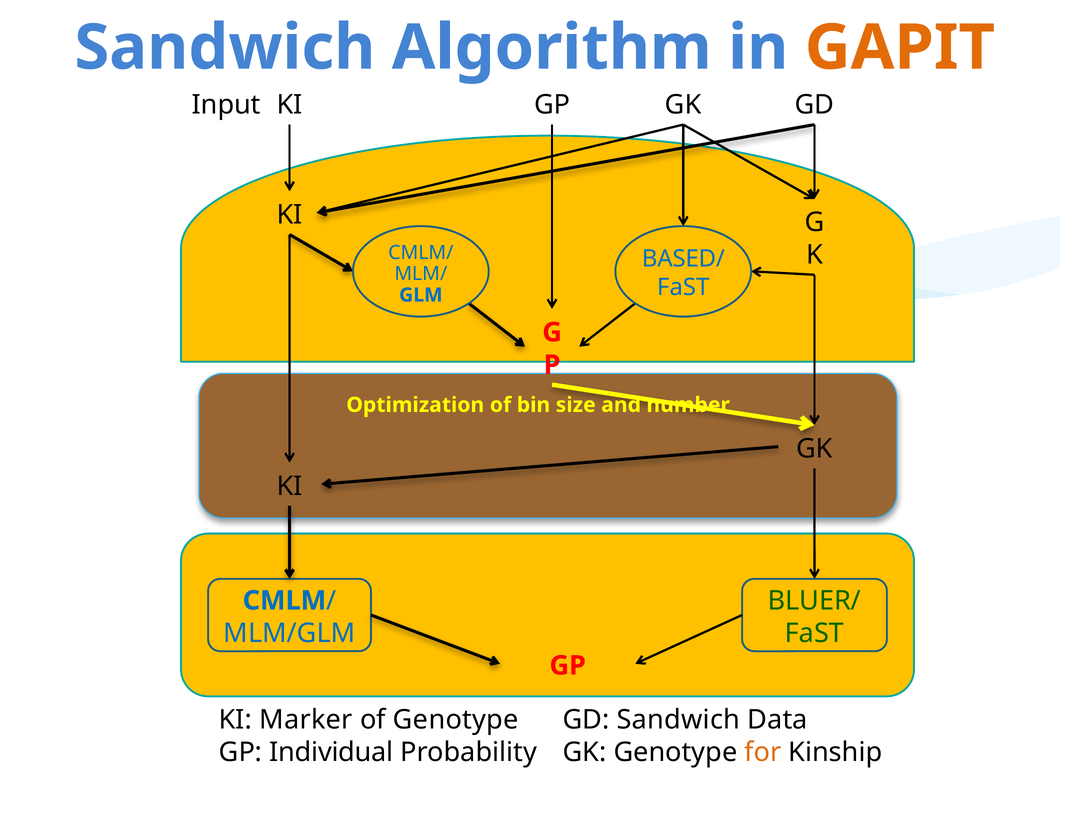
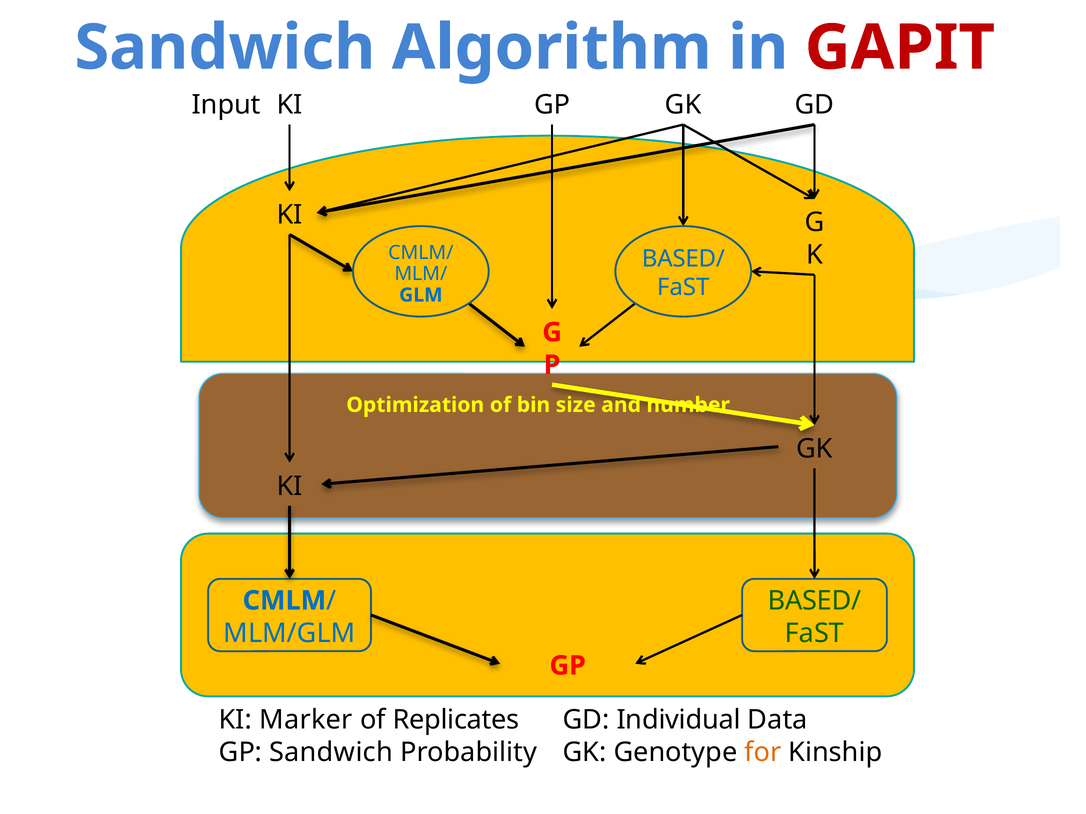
GAPIT colour: orange -> red (900, 48)
BLUER/: BLUER/ -> BASED/ (815, 601)
of Genotype: Genotype -> Replicates (456, 720)
GD Sandwich: Sandwich -> Individual (679, 720)
GP Individual: Individual -> Sandwich (331, 753)
